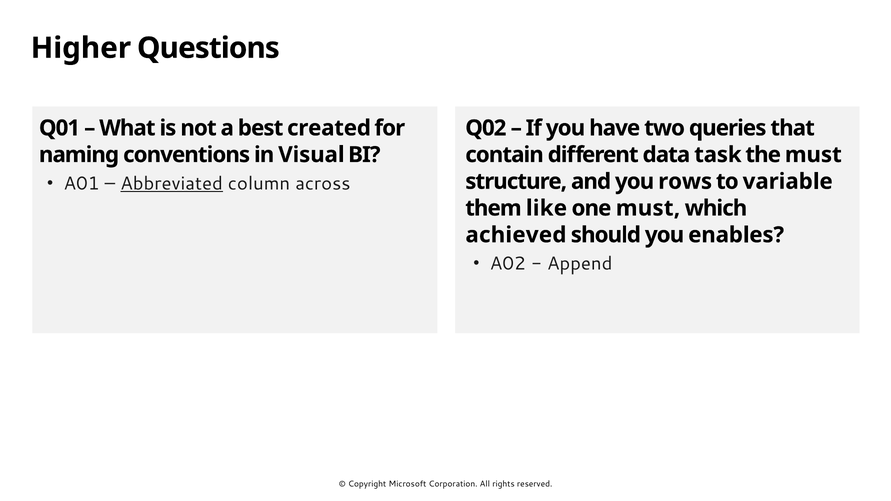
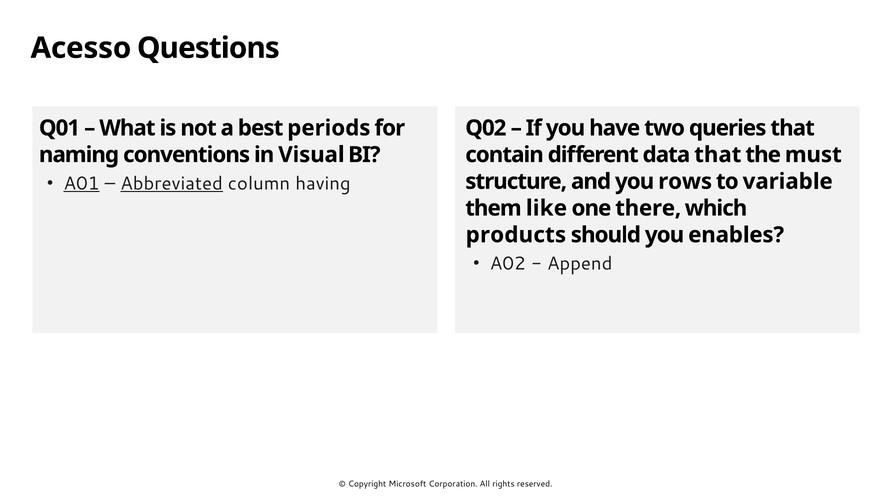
Higher: Higher -> Acesso (81, 48)
created: created -> periods (329, 128)
data task: task -> that (718, 155)
A01 underline: none -> present (82, 184)
across: across -> having (323, 184)
one must: must -> there (648, 208)
achieved: achieved -> products (516, 235)
